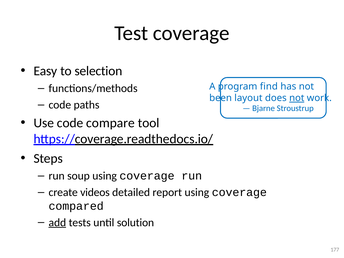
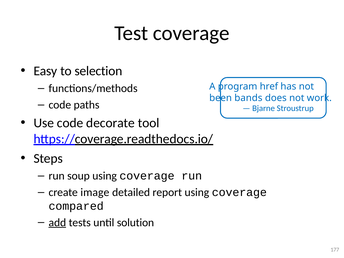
find: find -> href (269, 87)
layout: layout -> bands (248, 98)
not underline: present -> none (297, 98)
compare: compare -> decorate (111, 123)
videos: videos -> image (95, 192)
